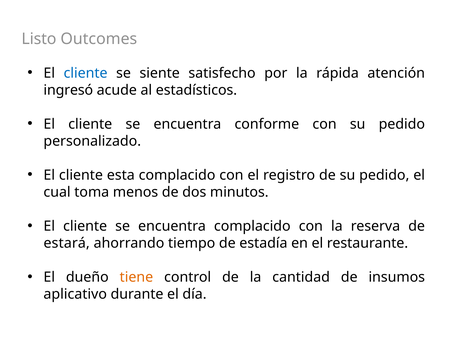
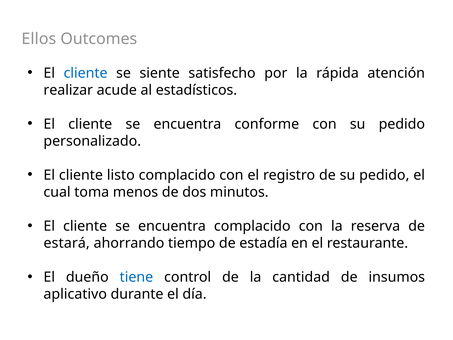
Listo: Listo -> Ellos (39, 39)
ingresó: ingresó -> realizar (68, 90)
esta: esta -> listo (121, 175)
tiene colour: orange -> blue (136, 277)
